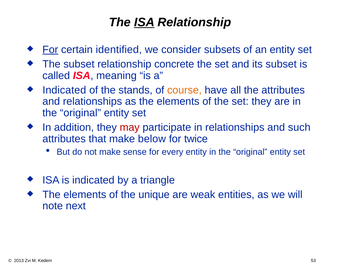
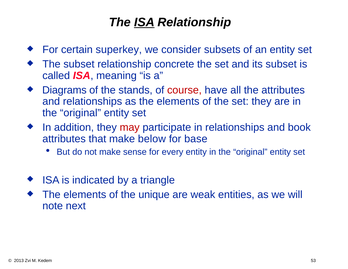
For underline: present -> none (50, 50)
identified: identified -> superkey (119, 50)
Indicated: Indicated -> Diagrams (64, 90)
course colour: orange -> red (184, 90)
such: such -> book (299, 127)
twice: twice -> base (196, 139)
